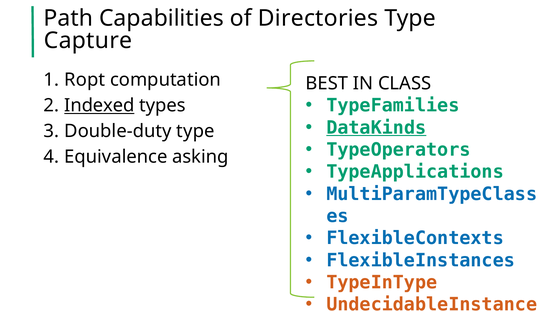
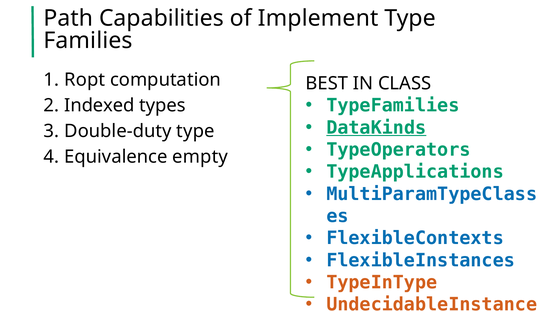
Directories: Directories -> Implement (318, 18)
Capture: Capture -> Families (88, 41)
Indexed underline: present -> none (99, 105)
asking: asking -> empty (200, 157)
